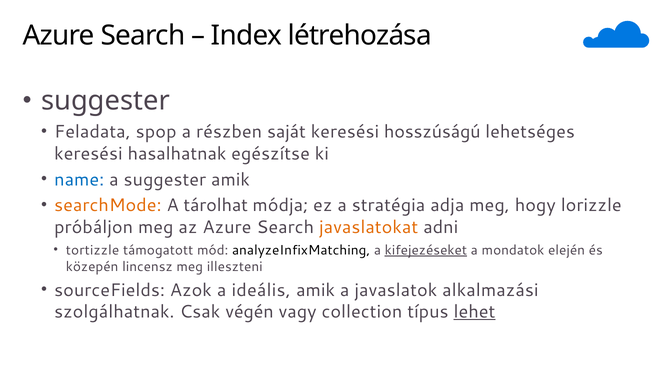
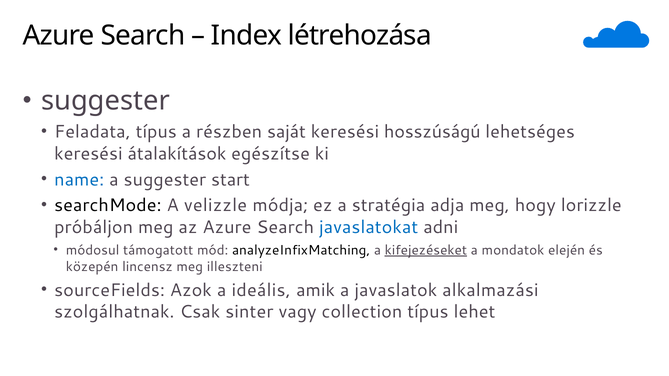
Feladata spop: spop -> típus (156, 132)
hasalhatnak: hasalhatnak -> átalakítások (177, 154)
suggester amik: amik -> start (231, 180)
searchMode colour: orange -> black (108, 206)
tárolhat: tárolhat -> velizzle (216, 206)
javaslatokat colour: orange -> blue (369, 227)
tortizzle: tortizzle -> módosul (93, 250)
végén: végén -> sinter (249, 312)
lehet underline: present -> none (474, 312)
